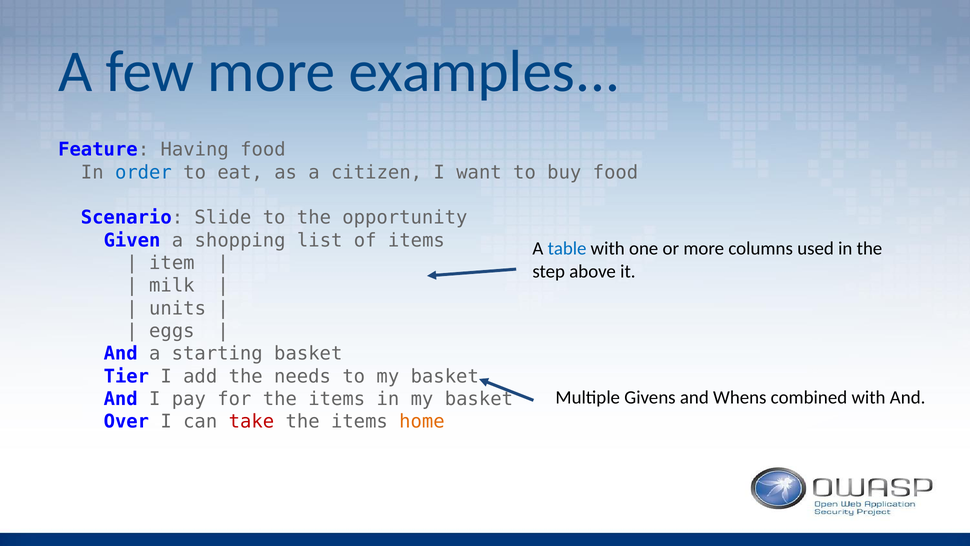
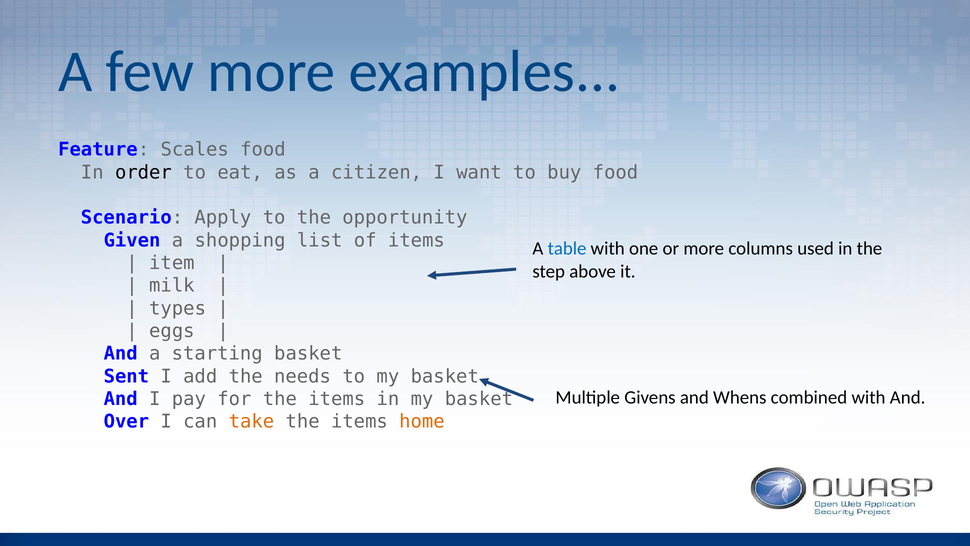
Having: Having -> Scales (195, 150)
order colour: blue -> black (143, 172)
Slide: Slide -> Apply (223, 218)
units: units -> types (178, 308)
Tier: Tier -> Sent (126, 376)
take colour: red -> orange (251, 421)
